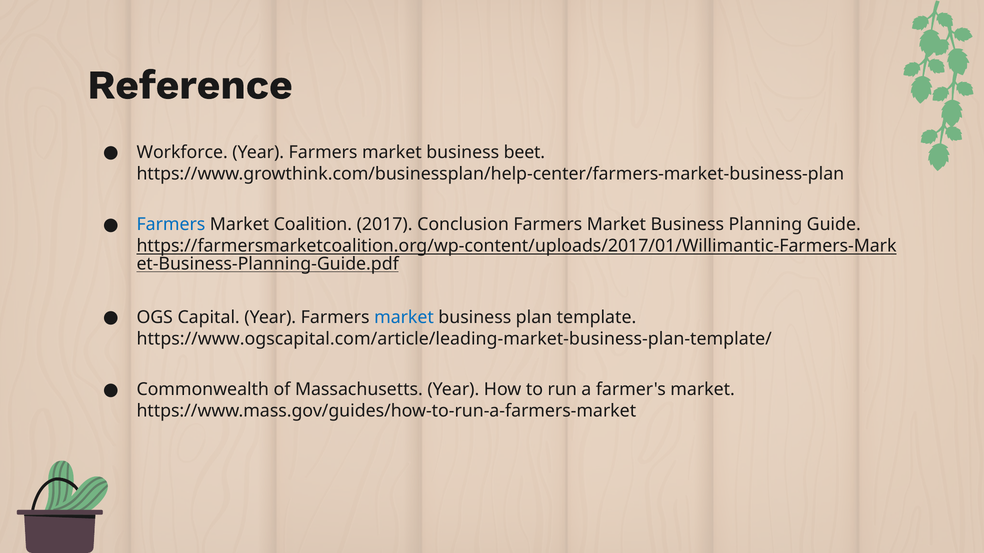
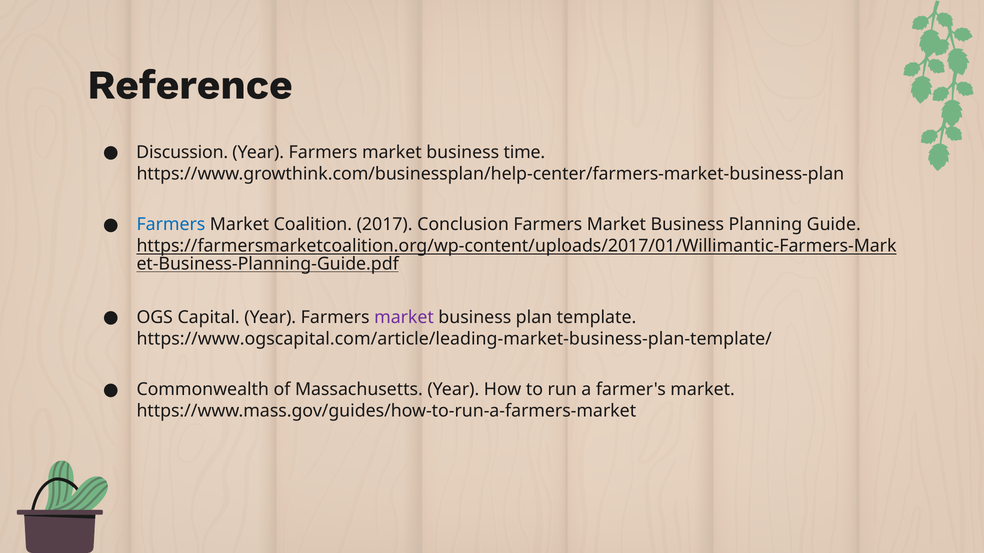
Workforce: Workforce -> Discussion (182, 153)
beet: beet -> time (524, 153)
market colour: blue -> purple (404, 318)
